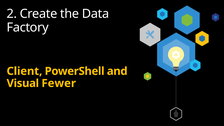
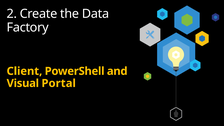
Fewer: Fewer -> Portal (59, 83)
